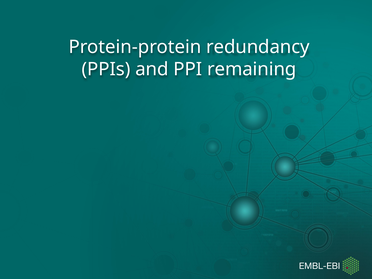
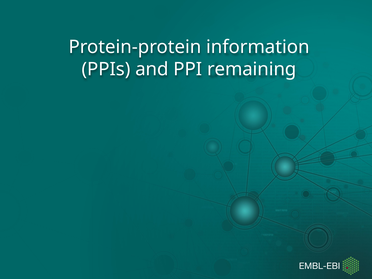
redundancy: redundancy -> information (258, 47)
